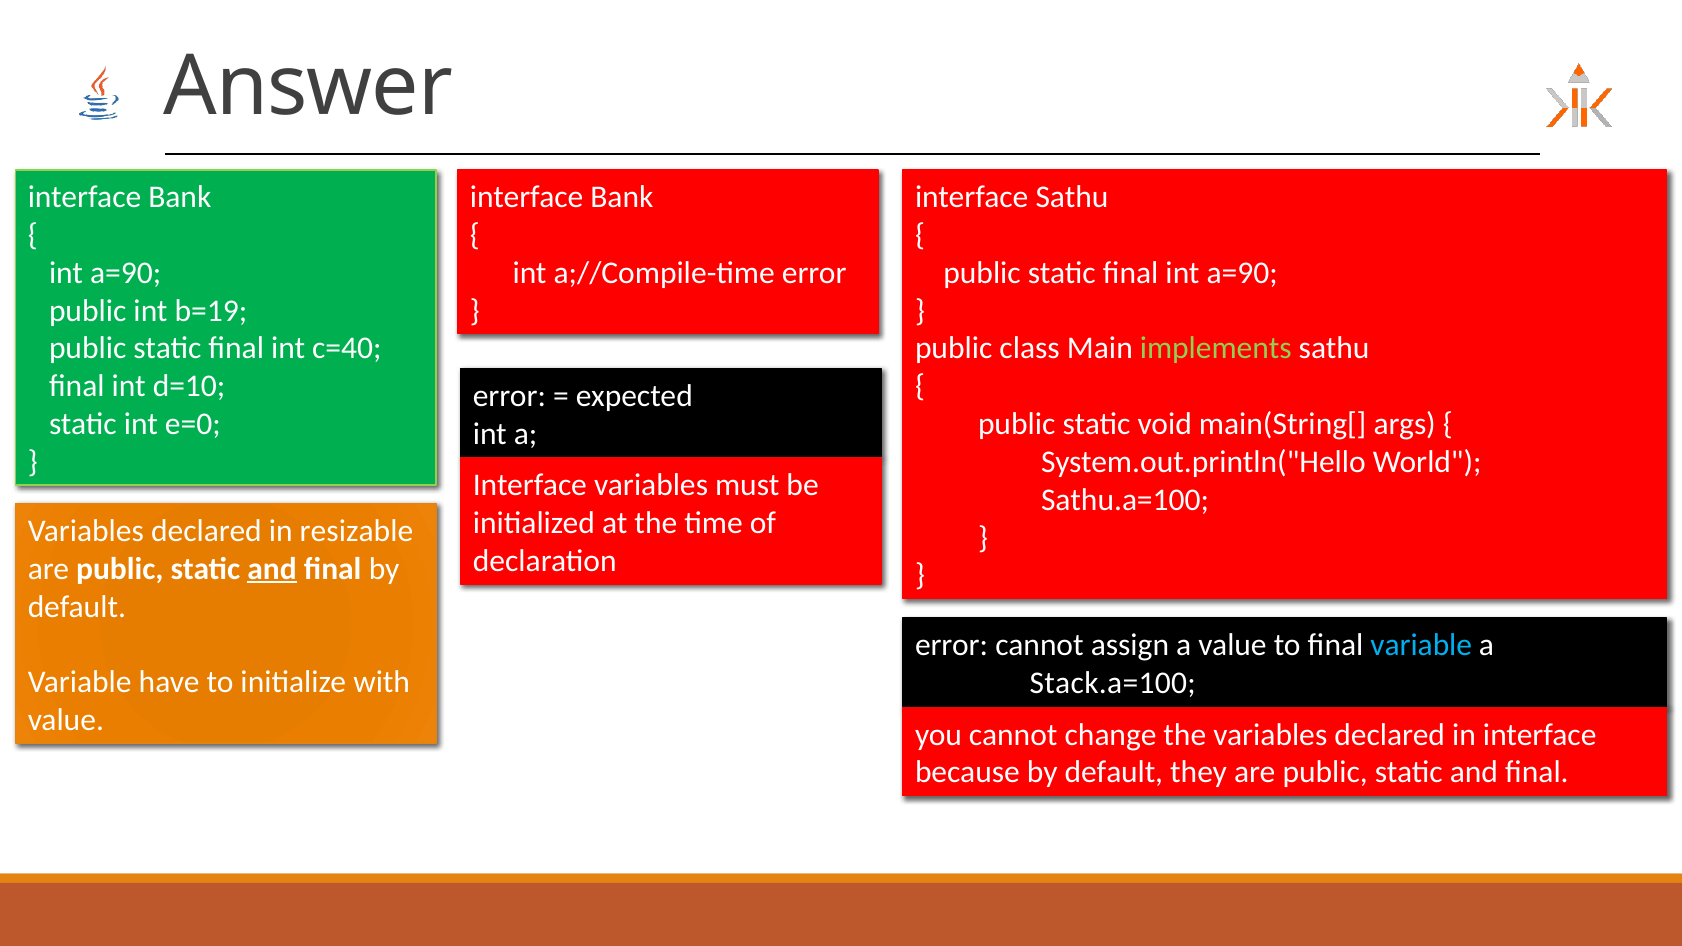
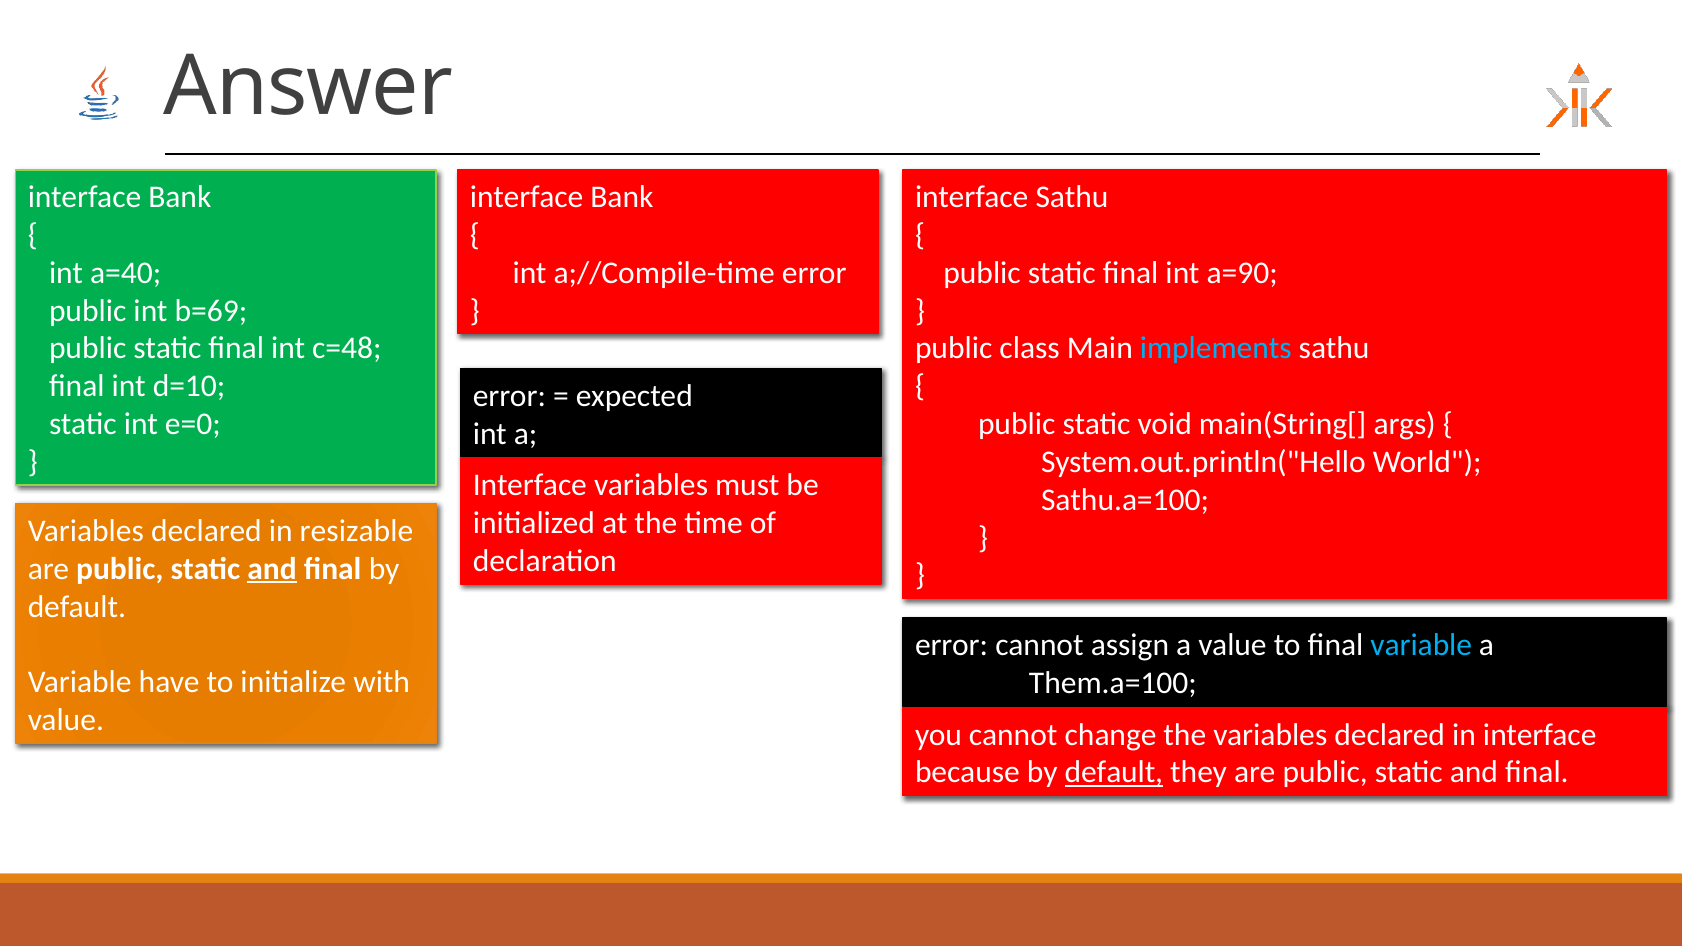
a=90: a=90 -> a=40 (126, 273)
b=19: b=19 -> b=69 (211, 311)
c=40: c=40 -> c=48 (347, 349)
implements colour: light green -> light blue (1216, 349)
Stack.a=100: Stack.a=100 -> Them.a=100 (1113, 683)
default underline: none -> present (1114, 773)
